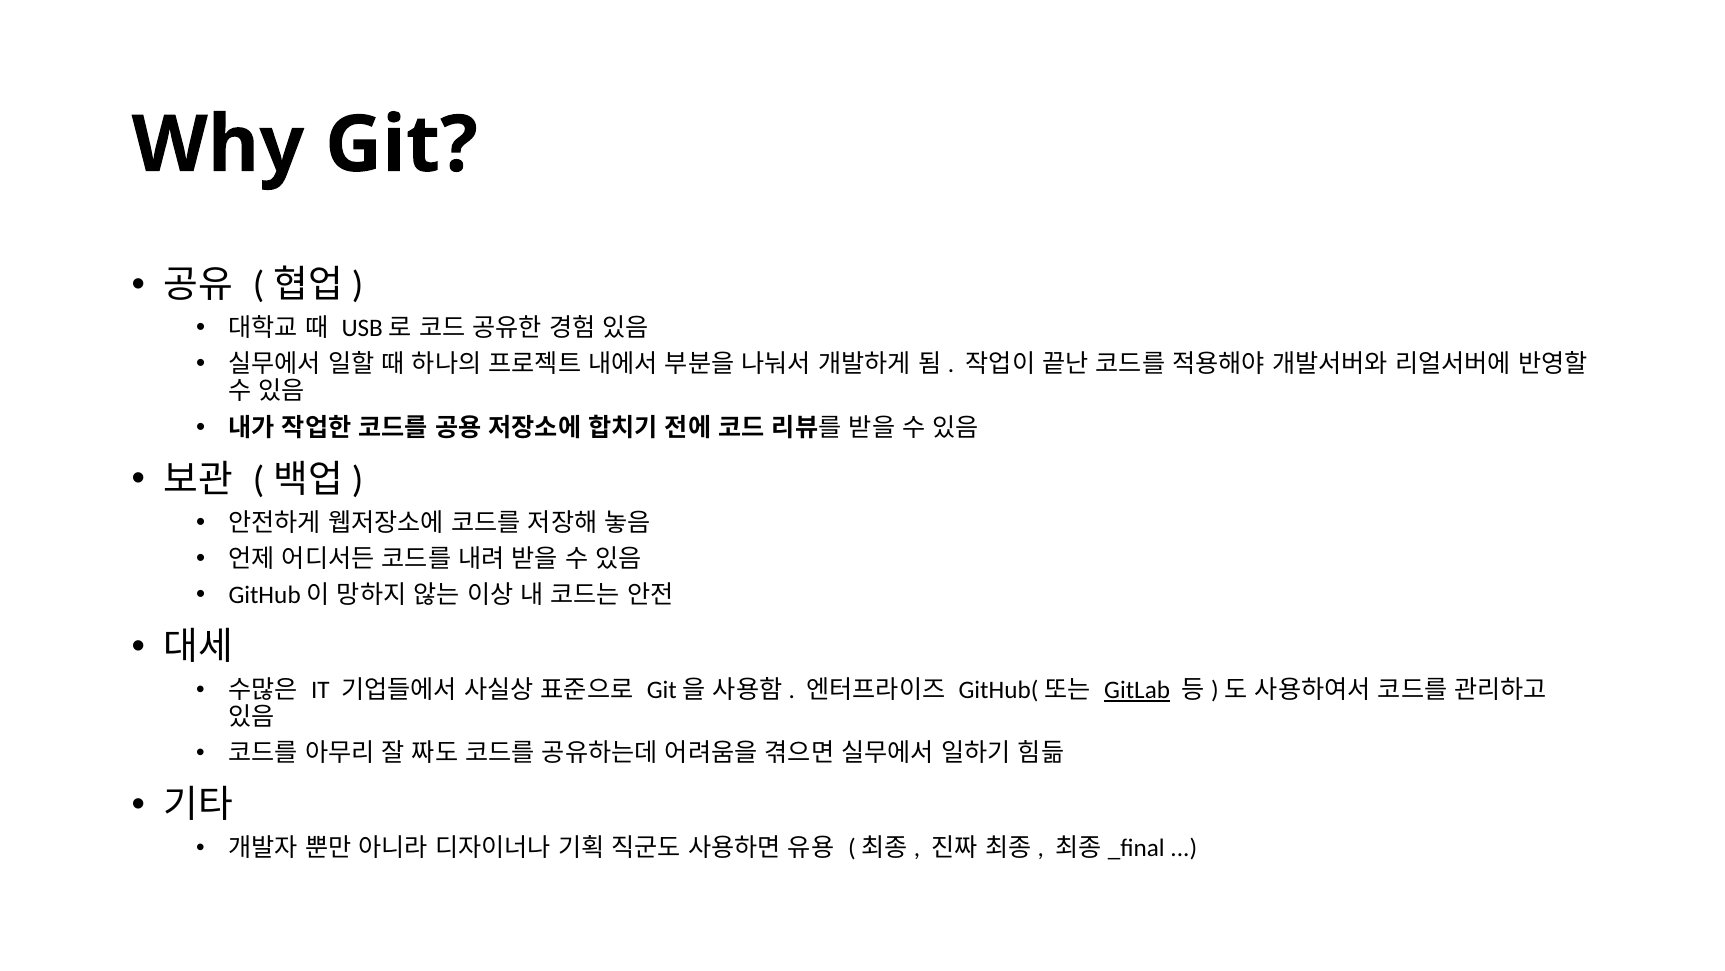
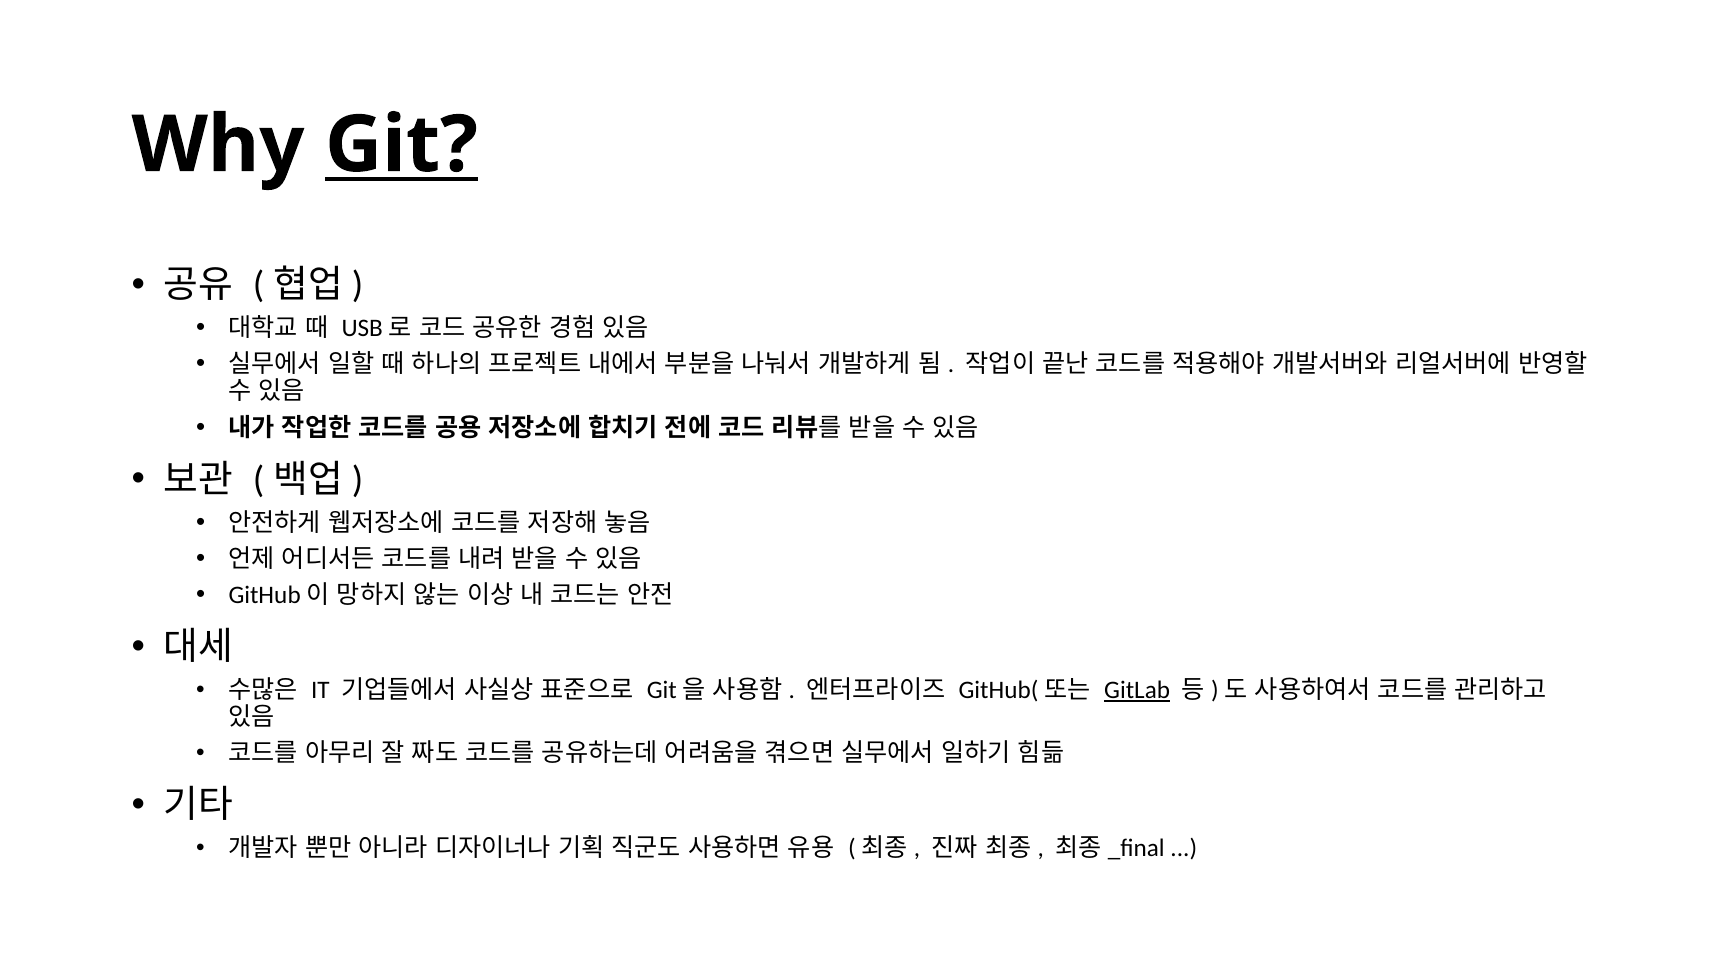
Git underline: none -> present (401, 145)
